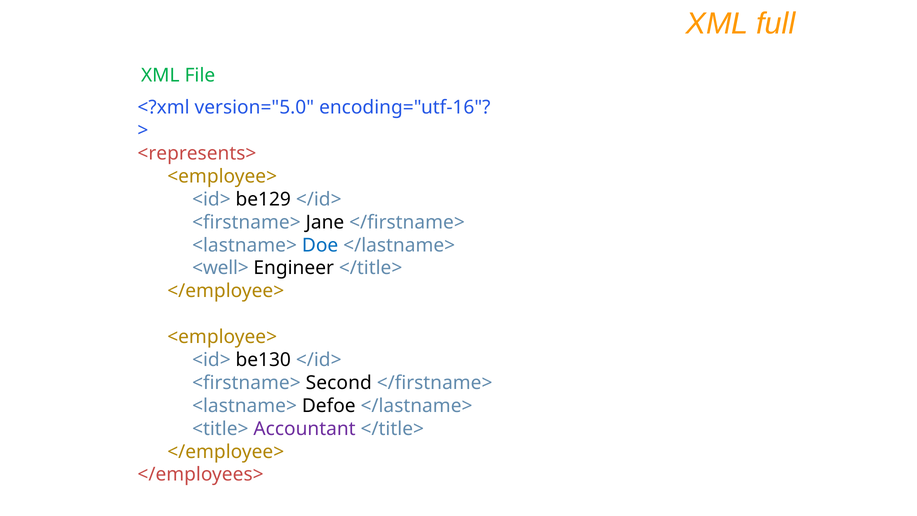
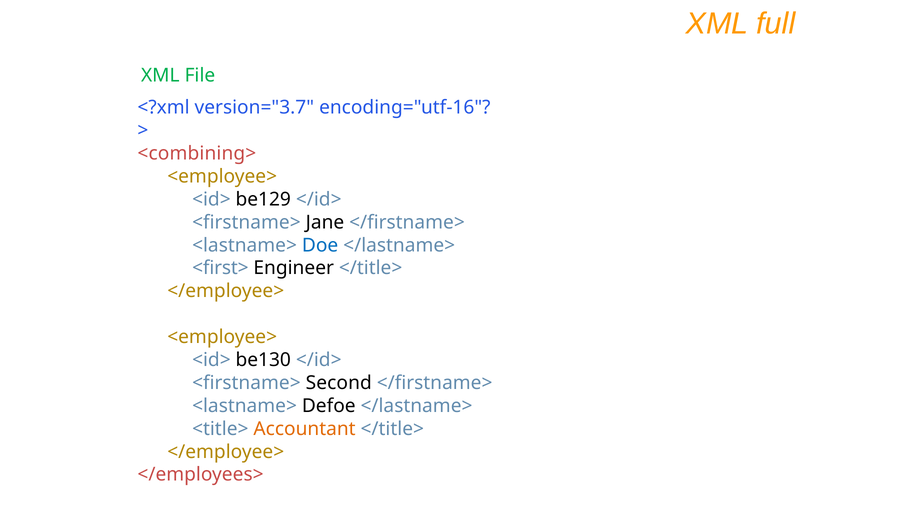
version="5.0: version="5.0 -> version="3.7 (254, 108)
<represents>: <represents> -> <combining> (197, 153)
<well>: <well> -> <first> (220, 268)
Accountant colour: purple -> orange (305, 429)
